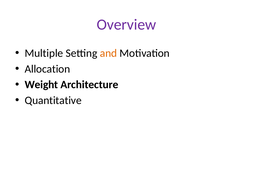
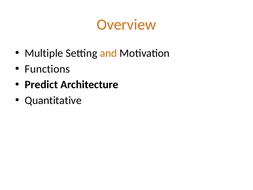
Overview colour: purple -> orange (126, 24)
Allocation: Allocation -> Functions (47, 69)
Weight: Weight -> Predict (41, 85)
